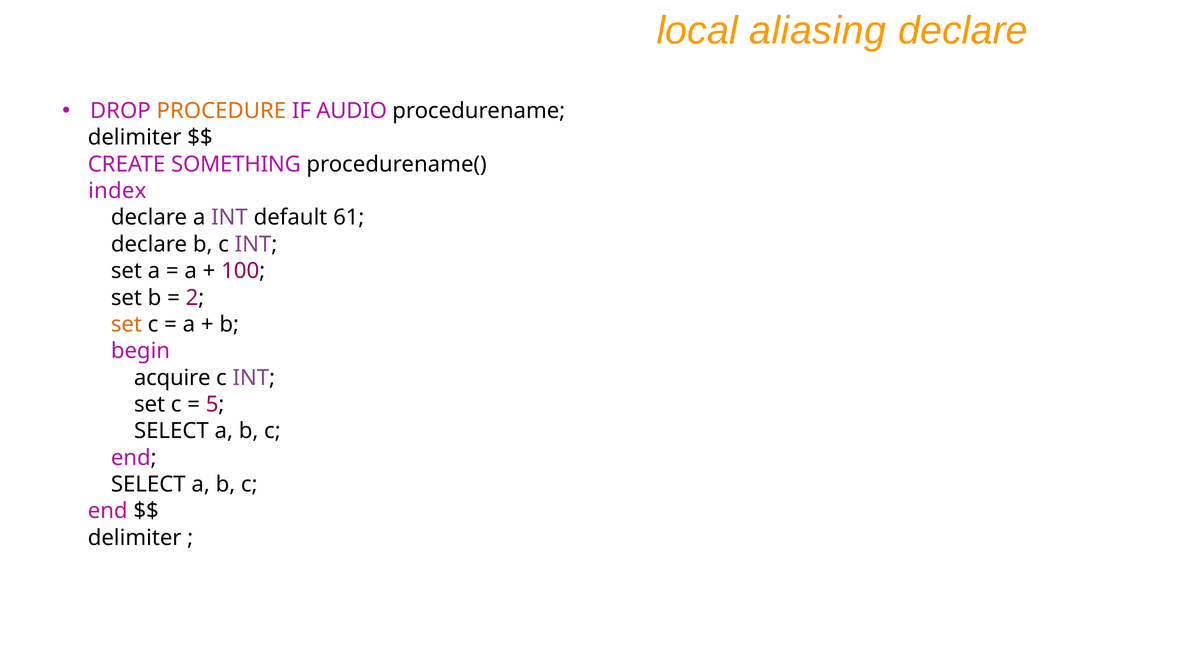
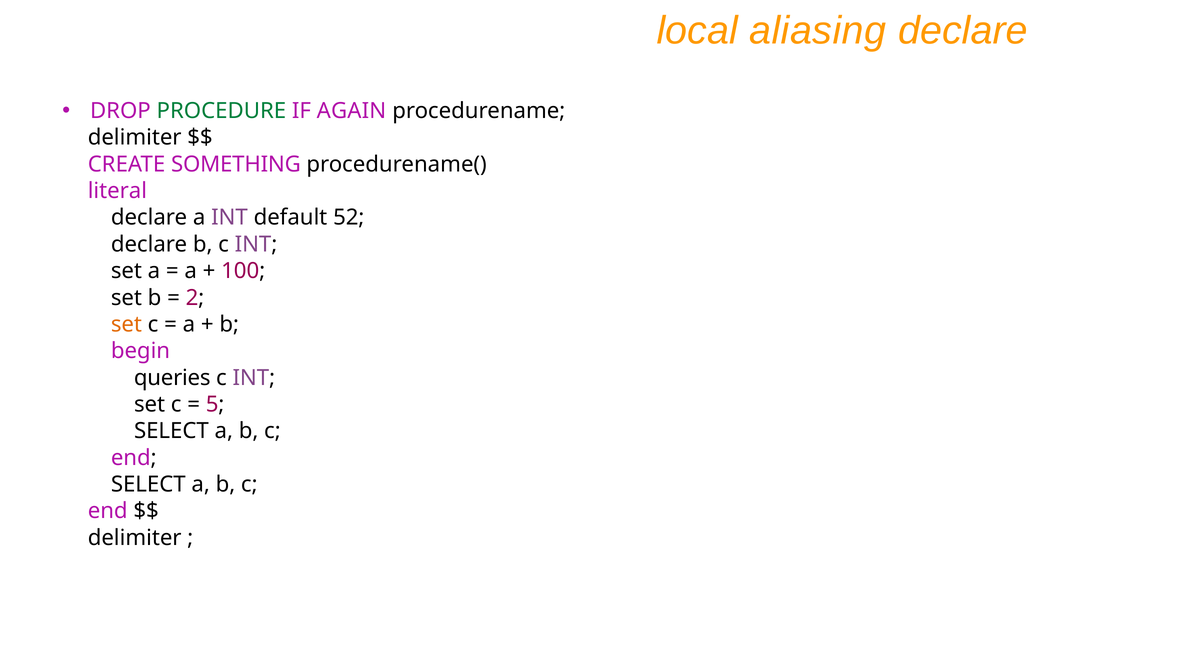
PROCEDURE colour: orange -> green (221, 111)
AUDIO: AUDIO -> AGAIN (351, 111)
index: index -> literal (117, 191)
61: 61 -> 52 (349, 218)
acquire: acquire -> queries (172, 377)
